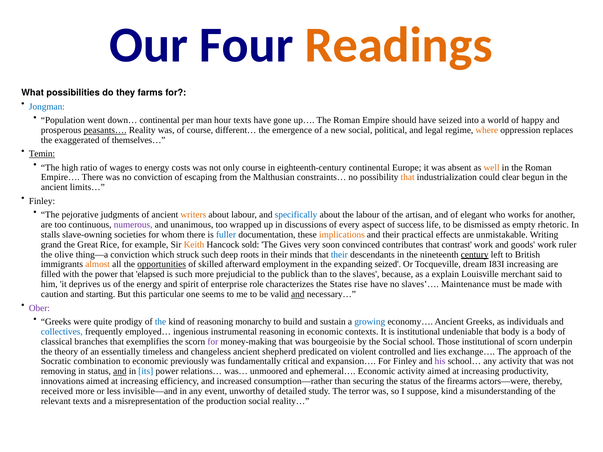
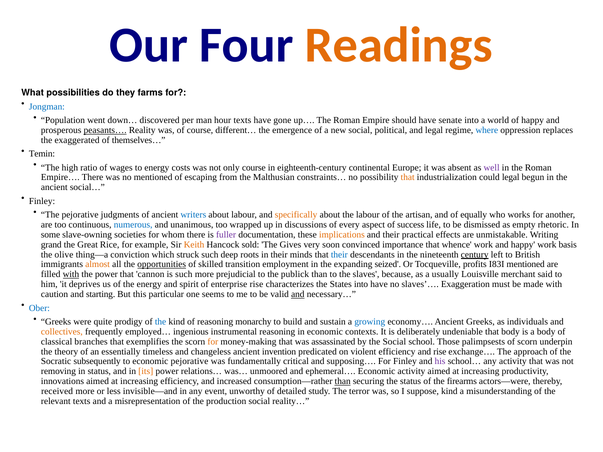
down… continental: continental -> discovered (160, 120)
have seized: seized -> senate (450, 120)
where colour: orange -> blue (487, 130)
Temin underline: present -> none (42, 154)
well colour: orange -> purple (492, 168)
no conviction: conviction -> mentioned (153, 178)
could clear: clear -> legal (511, 178)
limits…: limits… -> social… (87, 187)
writers colour: orange -> blue (193, 215)
specifically colour: blue -> orange (296, 215)
elegant: elegant -> equally (474, 215)
numerous colour: purple -> blue (133, 225)
stalls: stalls -> some (51, 235)
fuller colour: blue -> purple (226, 235)
contributes: contributes -> importance (403, 245)
contrast: contrast -> whence (457, 245)
and goods: goods -> happy (523, 245)
ruler: ruler -> basis (568, 245)
afterward: afterward -> transition (243, 265)
dream: dream -> profits (475, 265)
I83I increasing: increasing -> mentioned (526, 265)
with underline: none -> present (71, 275)
elapsed: elapsed -> cannon (150, 275)
explain: explain -> usually (445, 275)
enterprise role: role -> rise (256, 285)
States rise: rise -> into (361, 285)
Maintenance: Maintenance -> Exaggeration (465, 285)
Ober colour: purple -> blue (39, 308)
collectives colour: blue -> orange (62, 332)
is institutional: institutional -> deliberately (419, 332)
for colour: purple -> orange (213, 342)
bourgeoisie: bourgeoisie -> assassinated (333, 342)
Those institutional: institutional -> palimpsests (483, 342)
shepherd: shepherd -> invention (279, 352)
violent controlled: controlled -> efficiency (397, 352)
and lies: lies -> rise (440, 352)
combination: combination -> subsequently (97, 362)
economic previously: previously -> pejorative (190, 362)
expansion…: expansion… -> supposing… (351, 362)
and underline: present -> none (120, 372)
its colour: blue -> orange (146, 372)
than underline: none -> present (343, 382)
